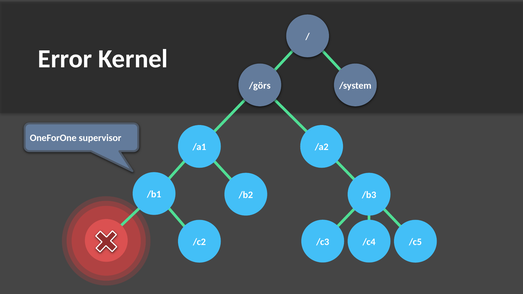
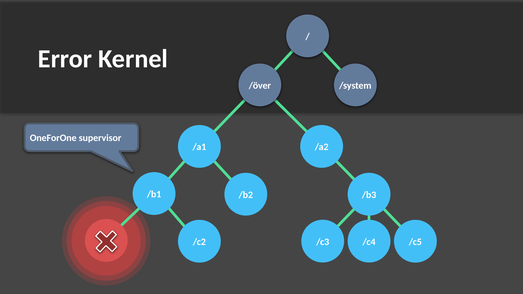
/görs: /görs -> /över (260, 86)
